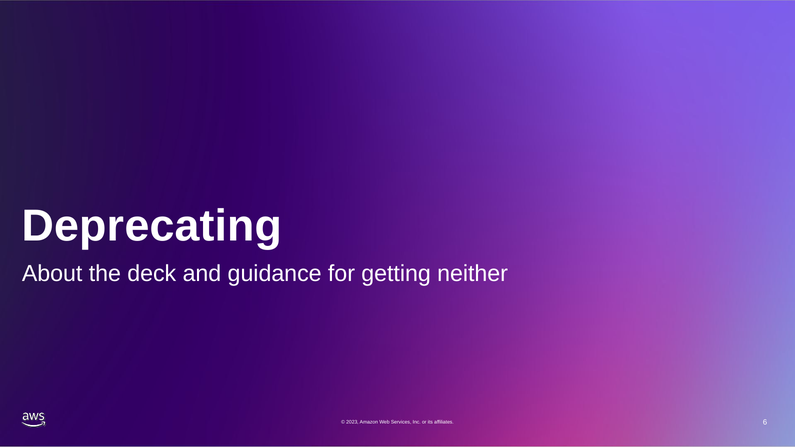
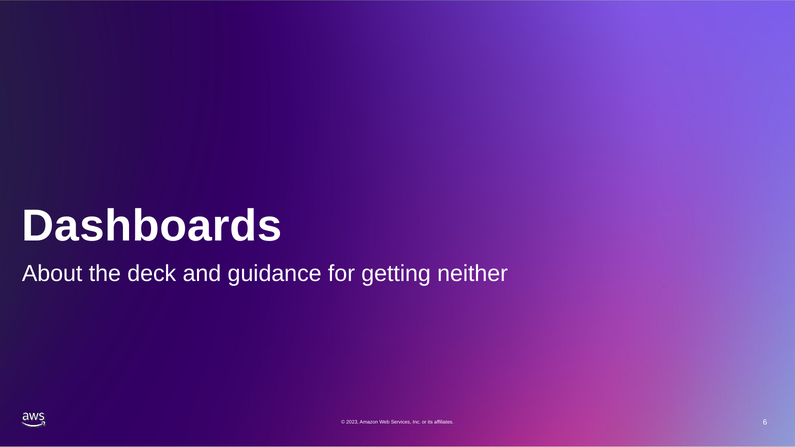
Deprecating: Deprecating -> Dashboards (152, 226)
